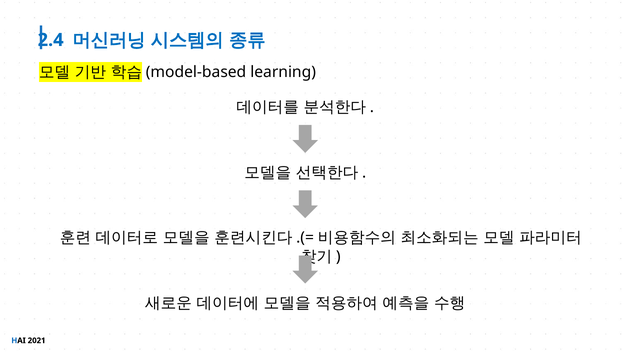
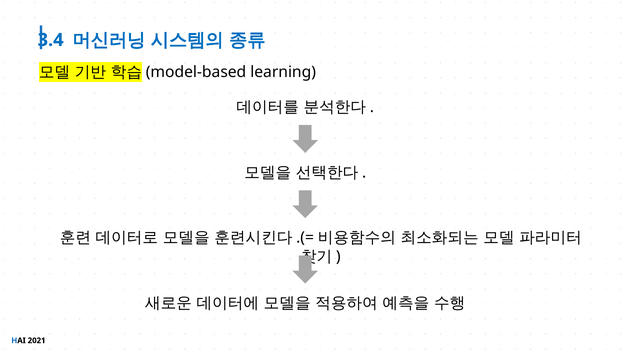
2.4: 2.4 -> 3.4 (51, 40)
